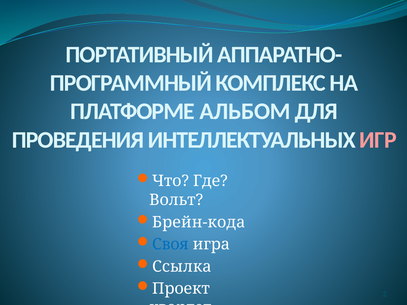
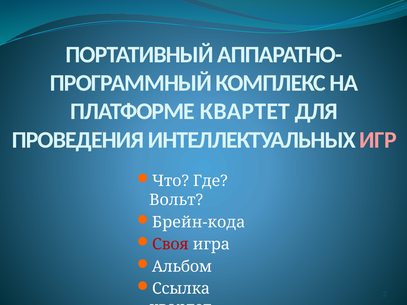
ПЛАТФОРМЕ АЛЬБОМ: АЛЬБОМ -> КВАРТЕТ (245, 112)
Своя colour: blue -> red (170, 245)
Ссылка: Ссылка -> Альбом (182, 267)
Проект: Проект -> Ссылка (181, 289)
